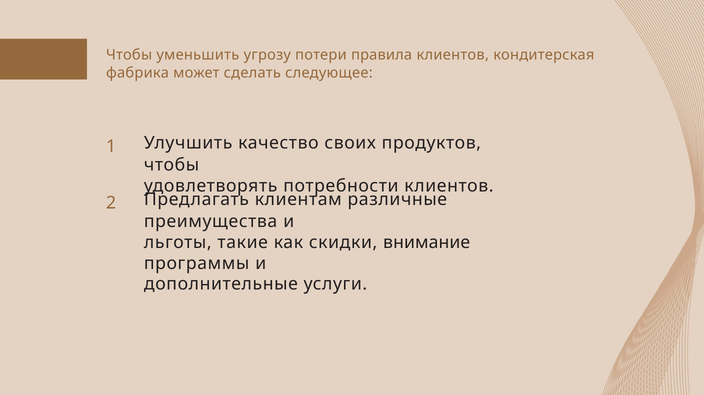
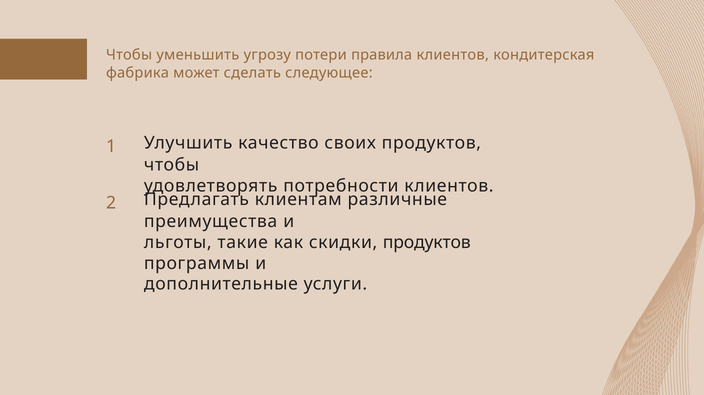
скидки внимание: внимание -> продуктов (427, 243)
